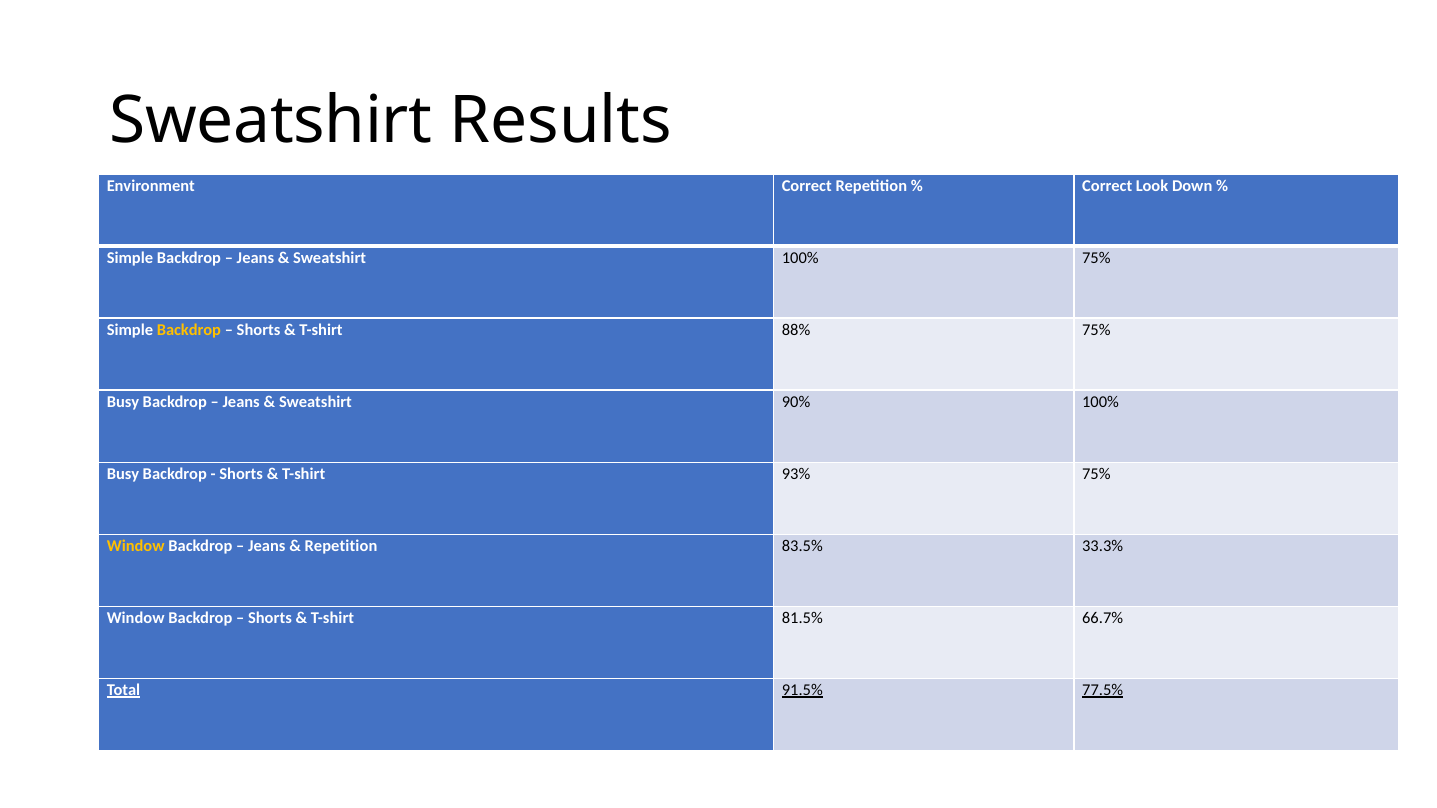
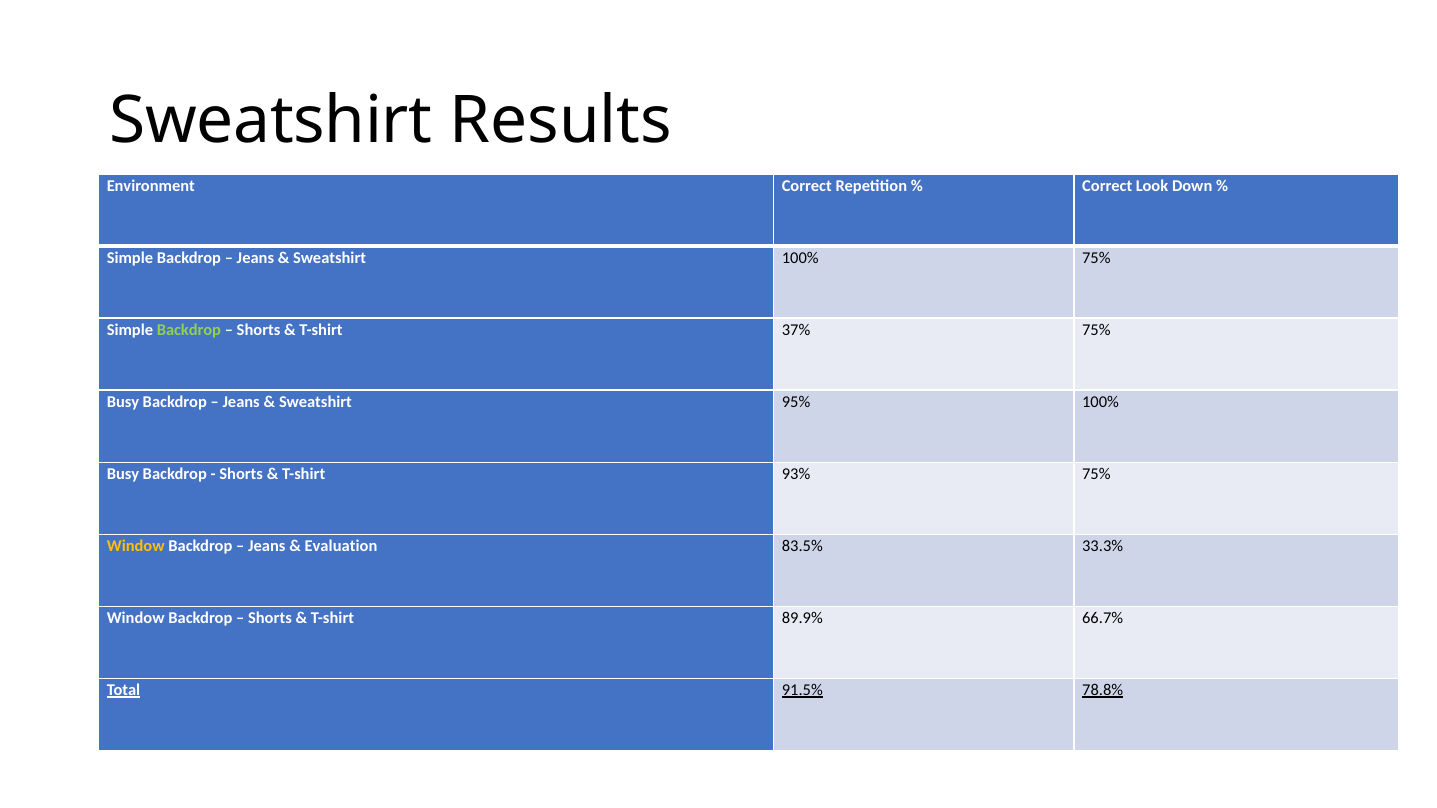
Backdrop colour: yellow -> light green (189, 330)
88%: 88% -> 37% (796, 330)
90%: 90% -> 95% (796, 402)
Repetition: Repetition -> Evaluation (341, 546)
81.5%: 81.5% -> 89.9% (802, 618)
77.5%: 77.5% -> 78.8% (1103, 690)
